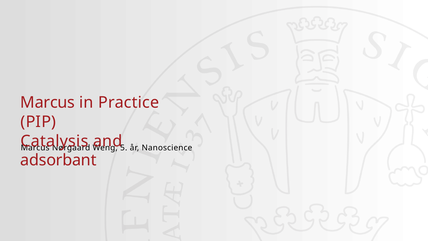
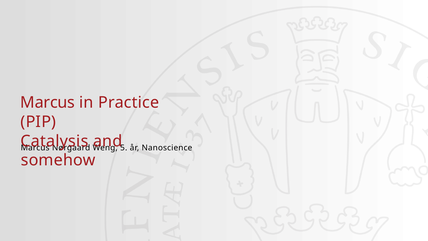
adsorbant: adsorbant -> somehow (58, 160)
